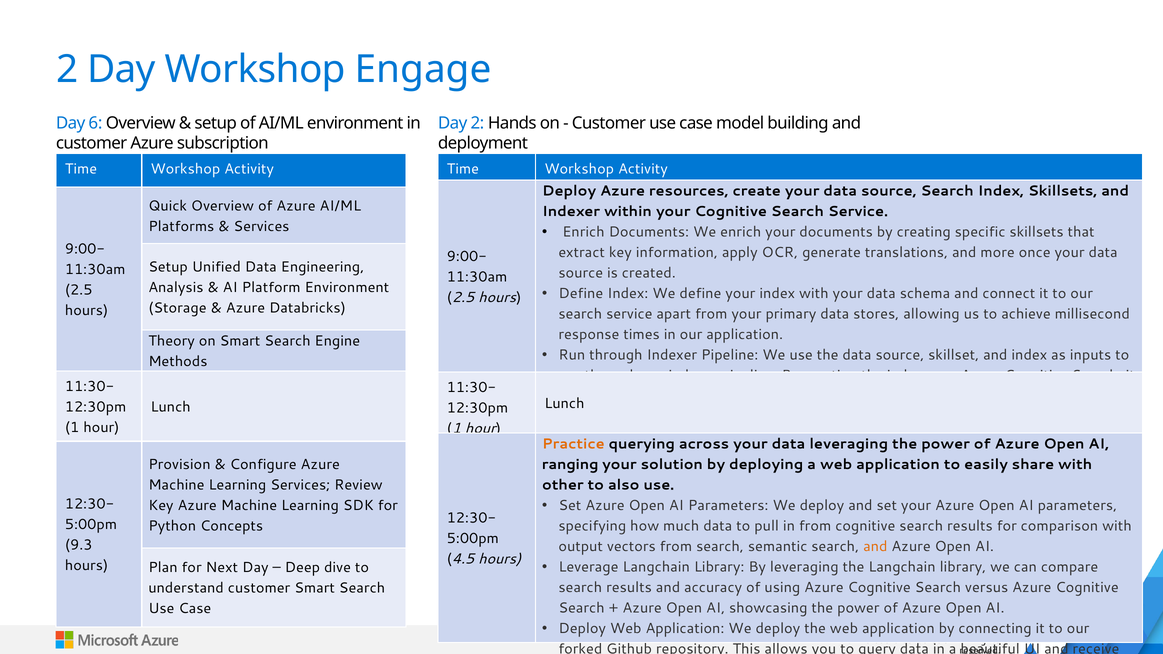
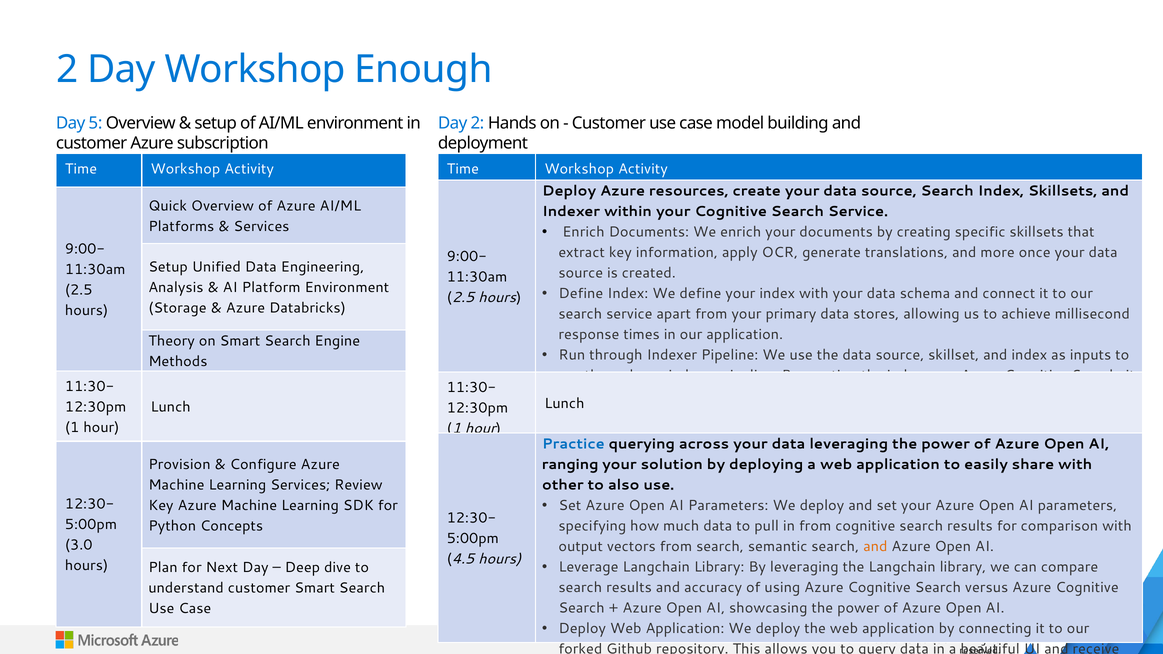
Engage: Engage -> Enough (423, 70)
6: 6 -> 5 (95, 123)
Practice colour: orange -> blue (573, 444)
9.3: 9.3 -> 3.0 (79, 545)
